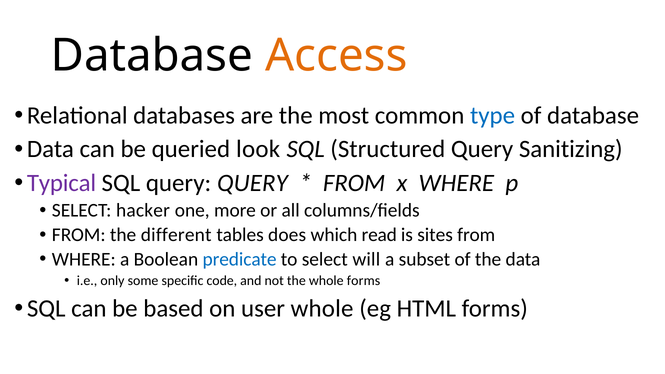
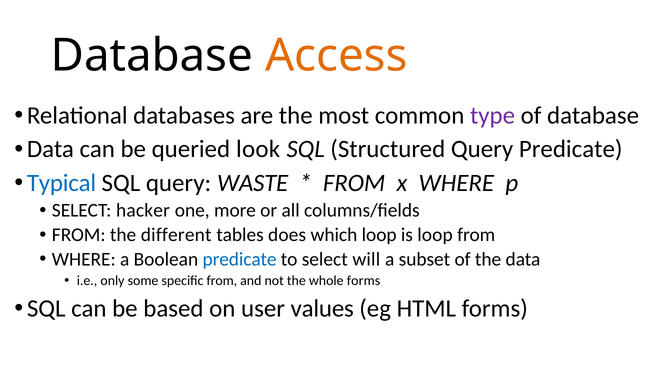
type colour: blue -> purple (493, 115)
Query Sanitizing: Sanitizing -> Predicate (571, 149)
Typical colour: purple -> blue (62, 183)
query QUERY: QUERY -> WASTE (253, 183)
which read: read -> loop (379, 235)
is sites: sites -> loop (435, 235)
specific code: code -> from (222, 281)
user whole: whole -> values (322, 309)
